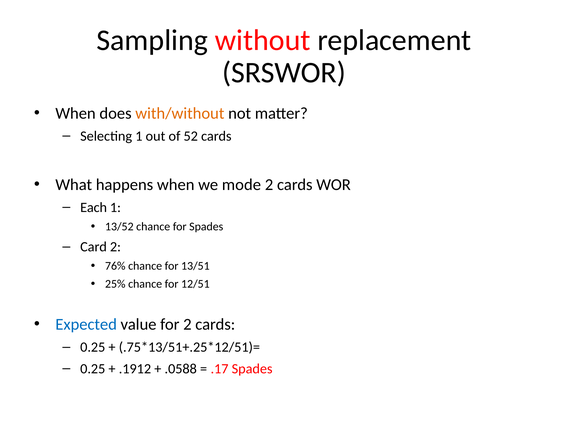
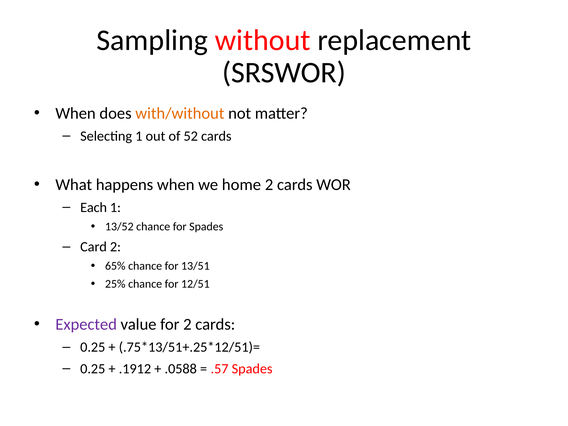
mode: mode -> home (241, 185)
76%: 76% -> 65% (115, 266)
Expected colour: blue -> purple (86, 324)
.17: .17 -> .57 (220, 369)
